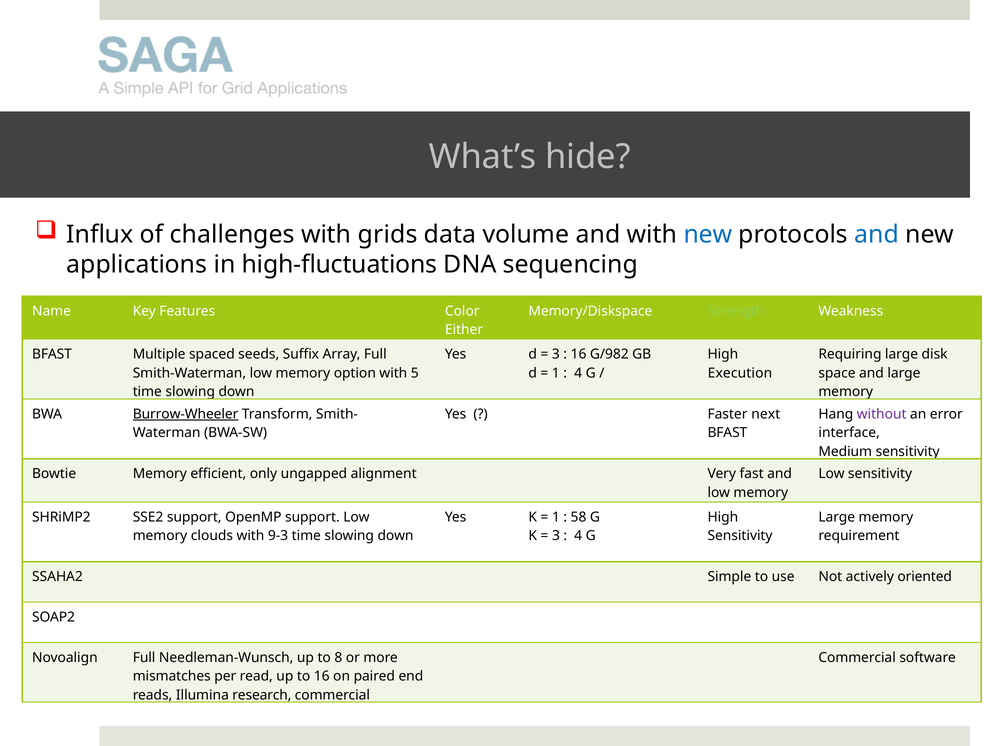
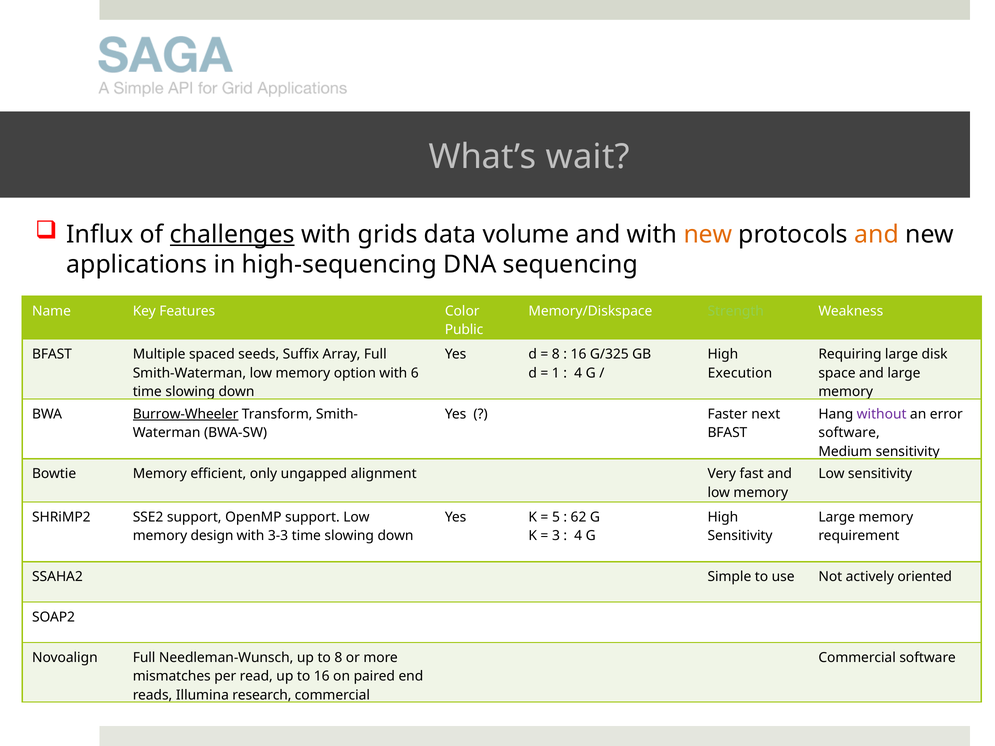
hide: hide -> wait (588, 157)
challenges underline: none -> present (232, 235)
new colour: blue -> orange (708, 235)
and colour: blue -> orange (877, 235)
high-fluctuations: high-fluctuations -> high-sequencing (339, 264)
Either: Either -> Public (464, 330)
3: 3 -> 8 (556, 354)
G/982: G/982 -> G/325 (609, 354)
5: 5 -> 6 (415, 373)
interface: interface -> software (849, 433)
1: 1 -> 5 (556, 517)
58: 58 -> 62 (578, 517)
clouds: clouds -> design (212, 536)
9-3: 9-3 -> 3-3 (278, 536)
